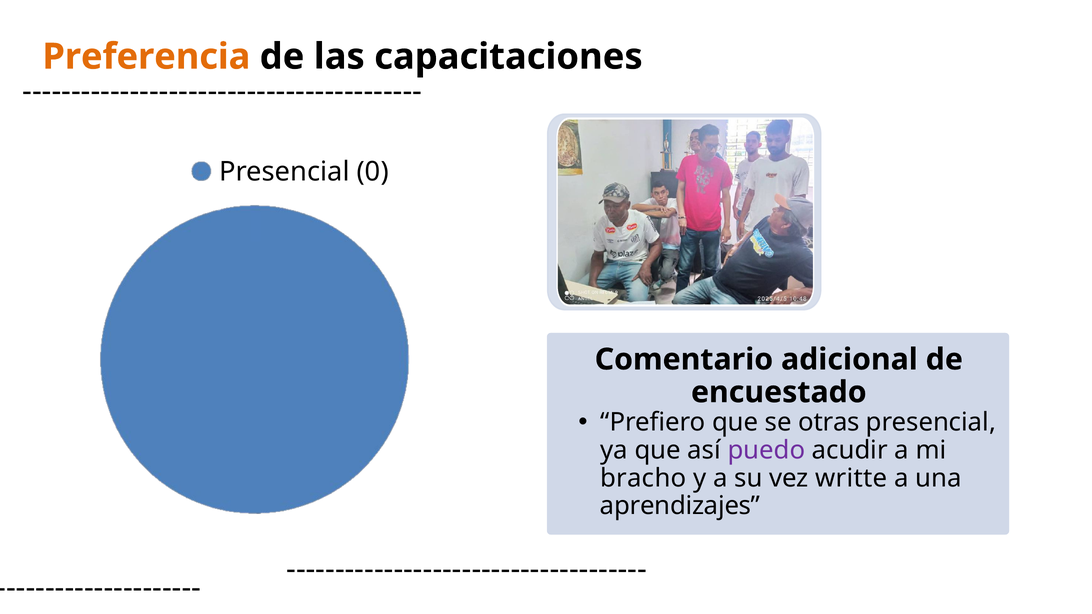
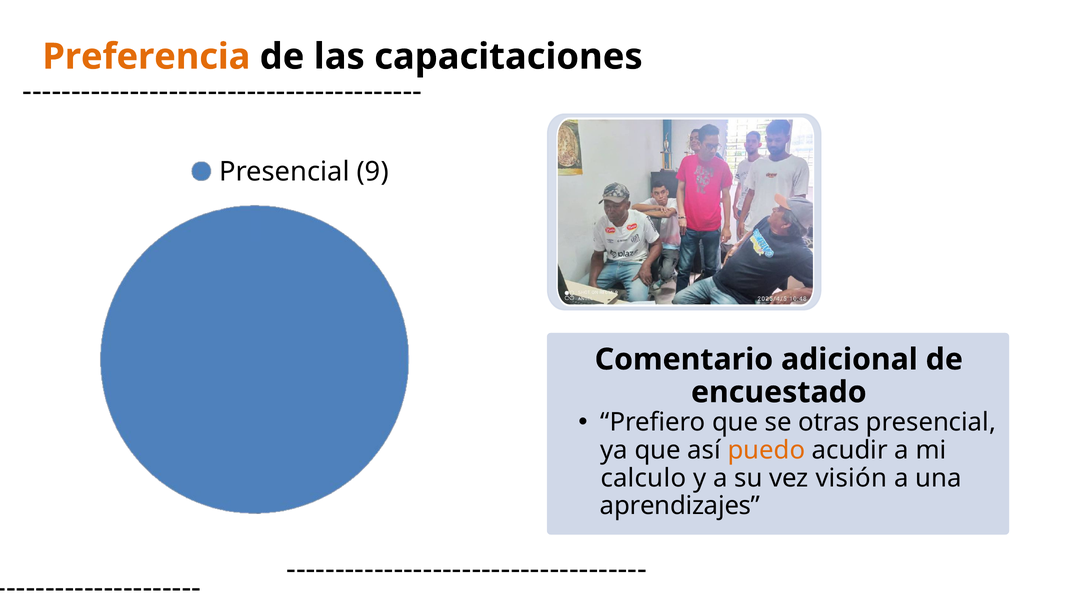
0: 0 -> 9 (373, 172)
puedo colour: purple -> orange (766, 450)
bracho: bracho -> calculo (643, 478)
writte: writte -> visión (851, 478)
